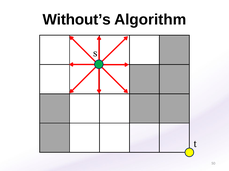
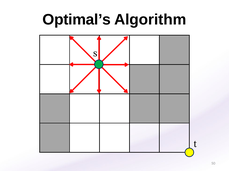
Without’s: Without’s -> Optimal’s (77, 20)
